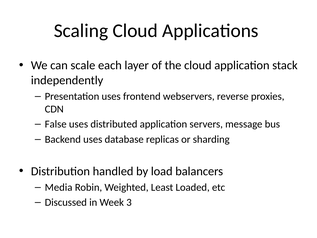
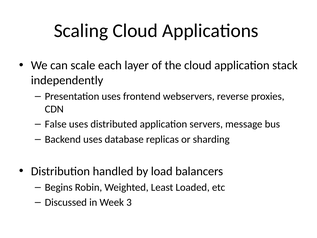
Media: Media -> Begins (59, 187)
